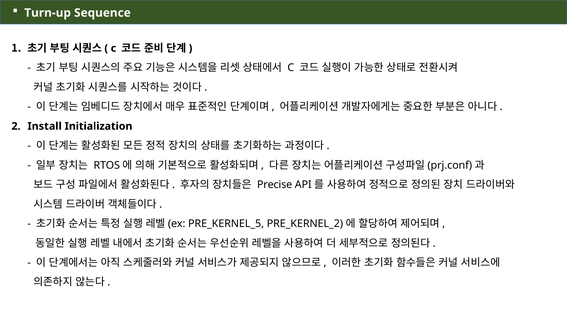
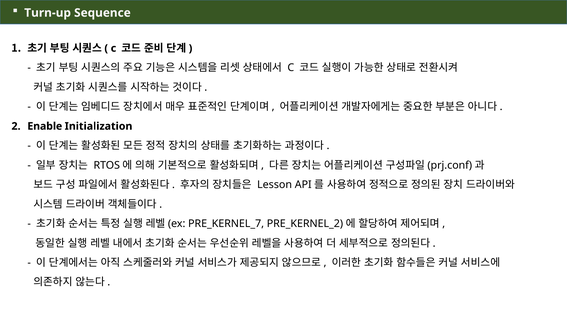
Install: Install -> Enable (45, 126)
Precise: Precise -> Lesson (275, 185)
PRE_KERNEL_5: PRE_KERNEL_5 -> PRE_KERNEL_7 (226, 224)
